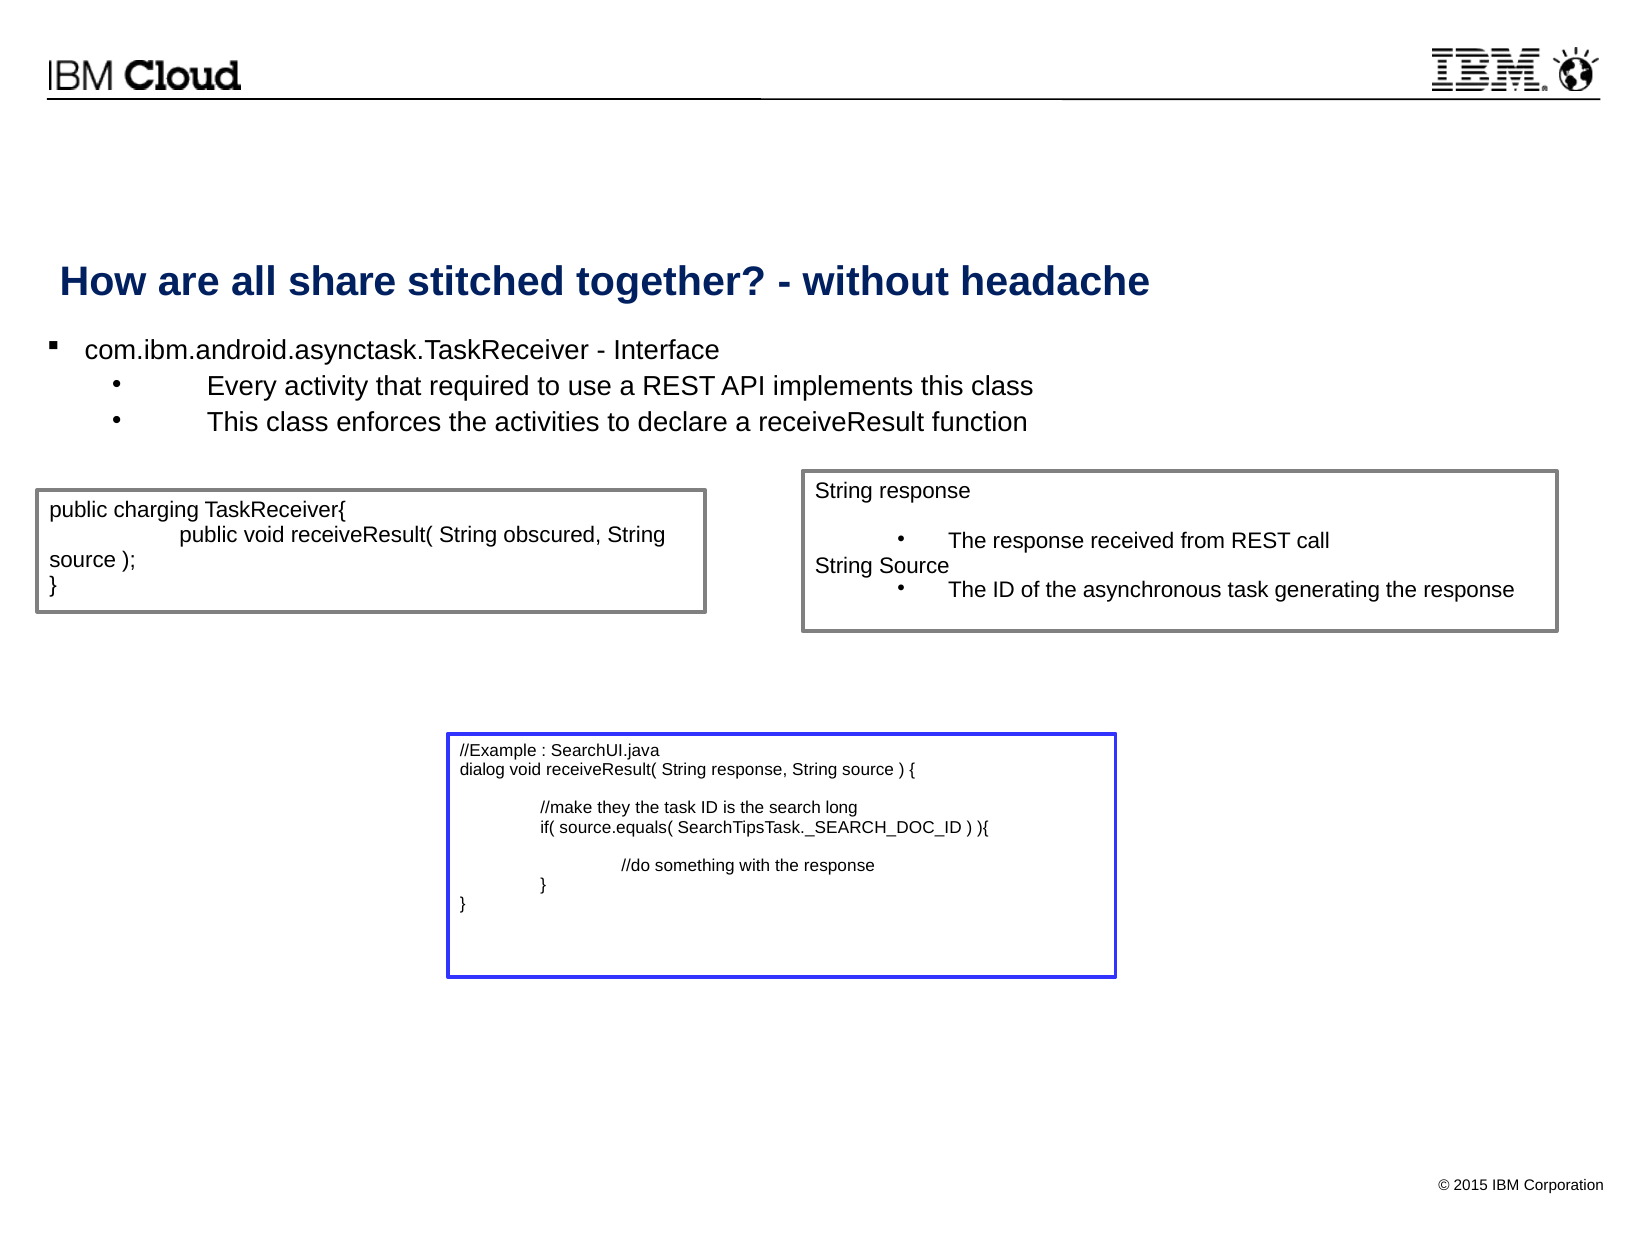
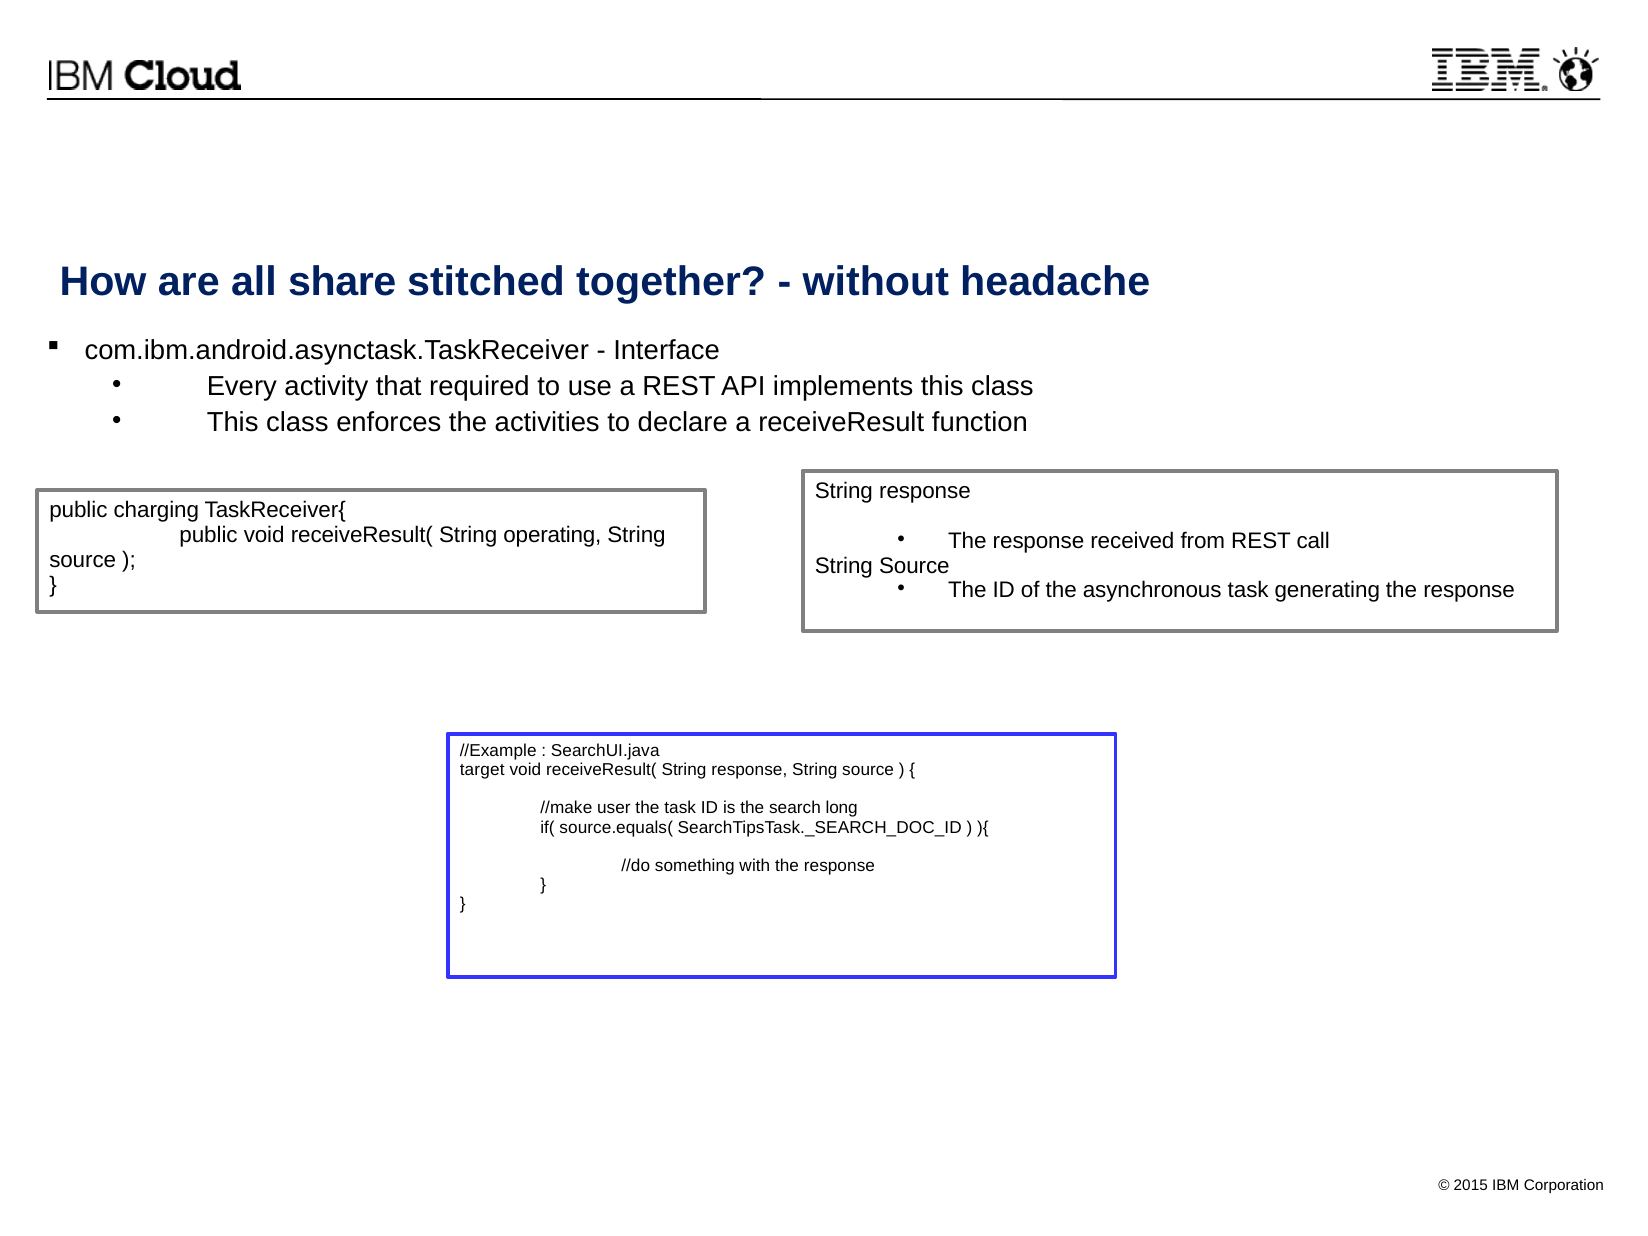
obscured: obscured -> operating (552, 535)
dialog: dialog -> target (482, 770)
they: they -> user (614, 808)
